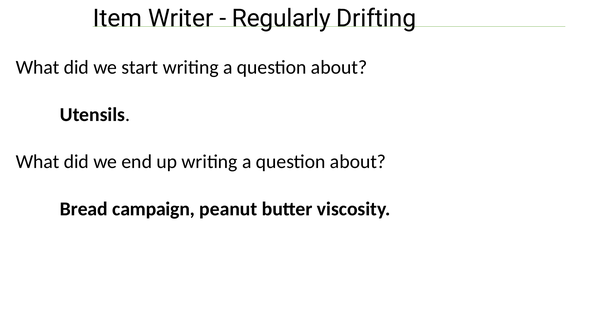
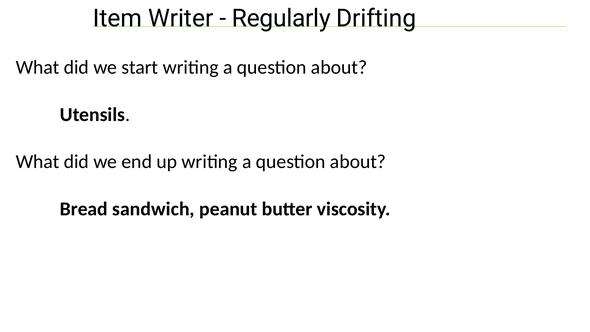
campaign: campaign -> sandwich (154, 209)
